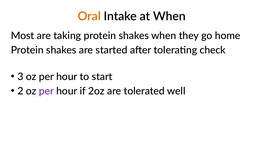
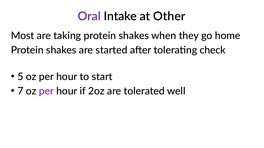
Oral colour: orange -> purple (89, 16)
at When: When -> Other (169, 16)
3: 3 -> 5 (20, 77)
2: 2 -> 7 (20, 91)
